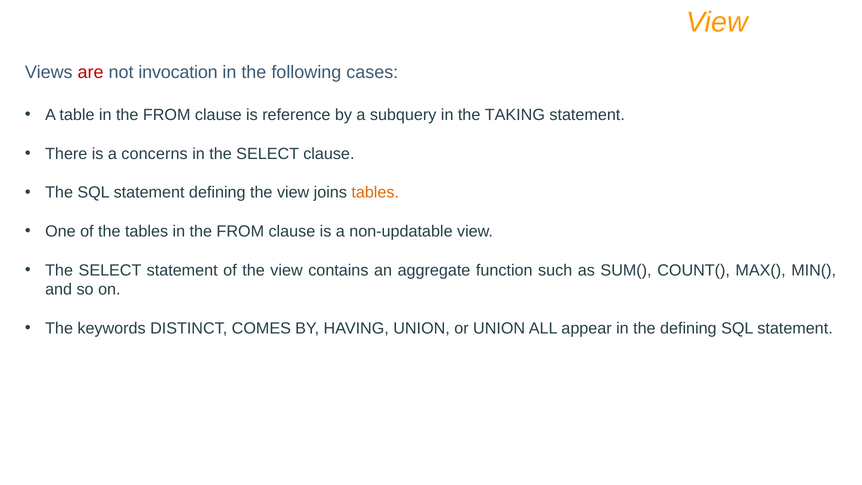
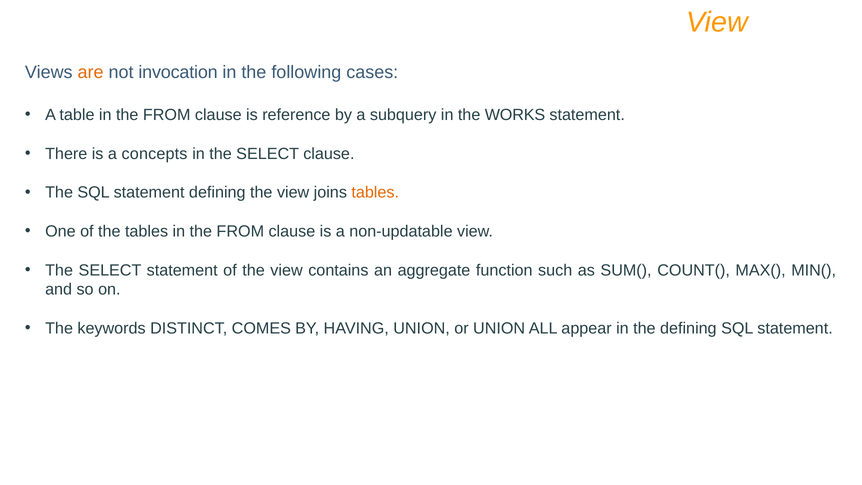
are colour: red -> orange (91, 72)
TAKING: TAKING -> WORKS (515, 115)
concerns: concerns -> concepts (155, 154)
